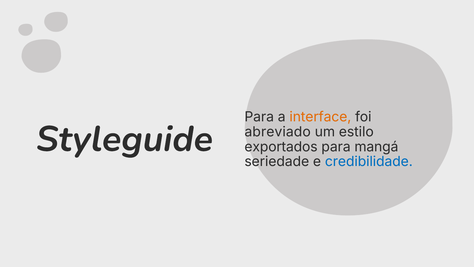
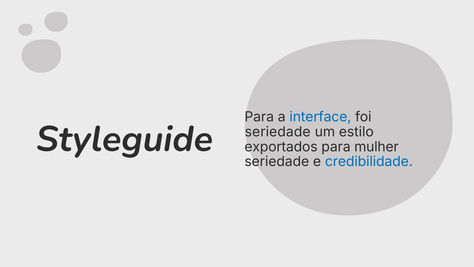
interface colour: orange -> blue (320, 117)
abreviado: abreviado -> seriedade (278, 132)
mangá: mangá -> mulher (376, 147)
